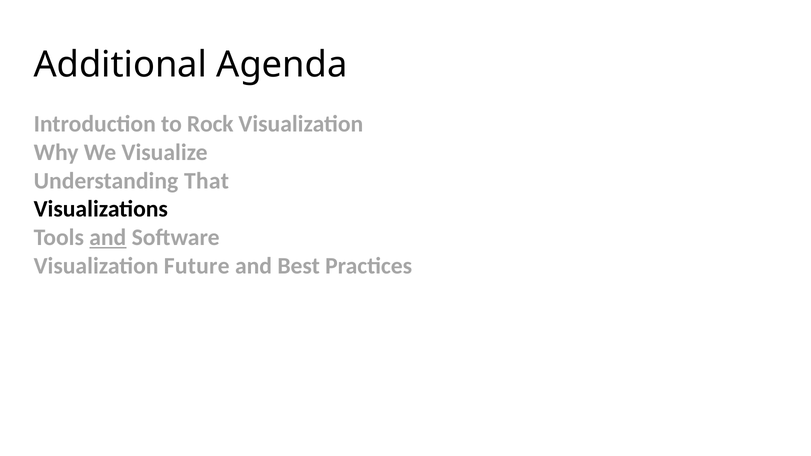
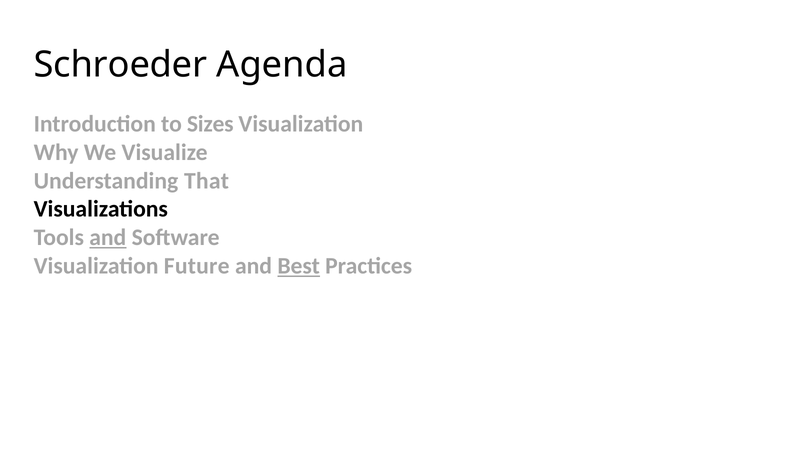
Additional: Additional -> Schroeder (120, 65)
Rock: Rock -> Sizes (210, 124)
Best underline: none -> present (299, 266)
